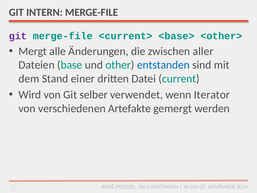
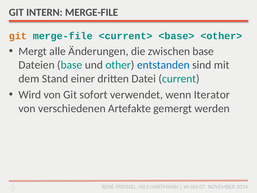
git colour: purple -> orange (18, 36)
zwischen aller: aller -> base (203, 51)
selber: selber -> sofort (94, 95)
